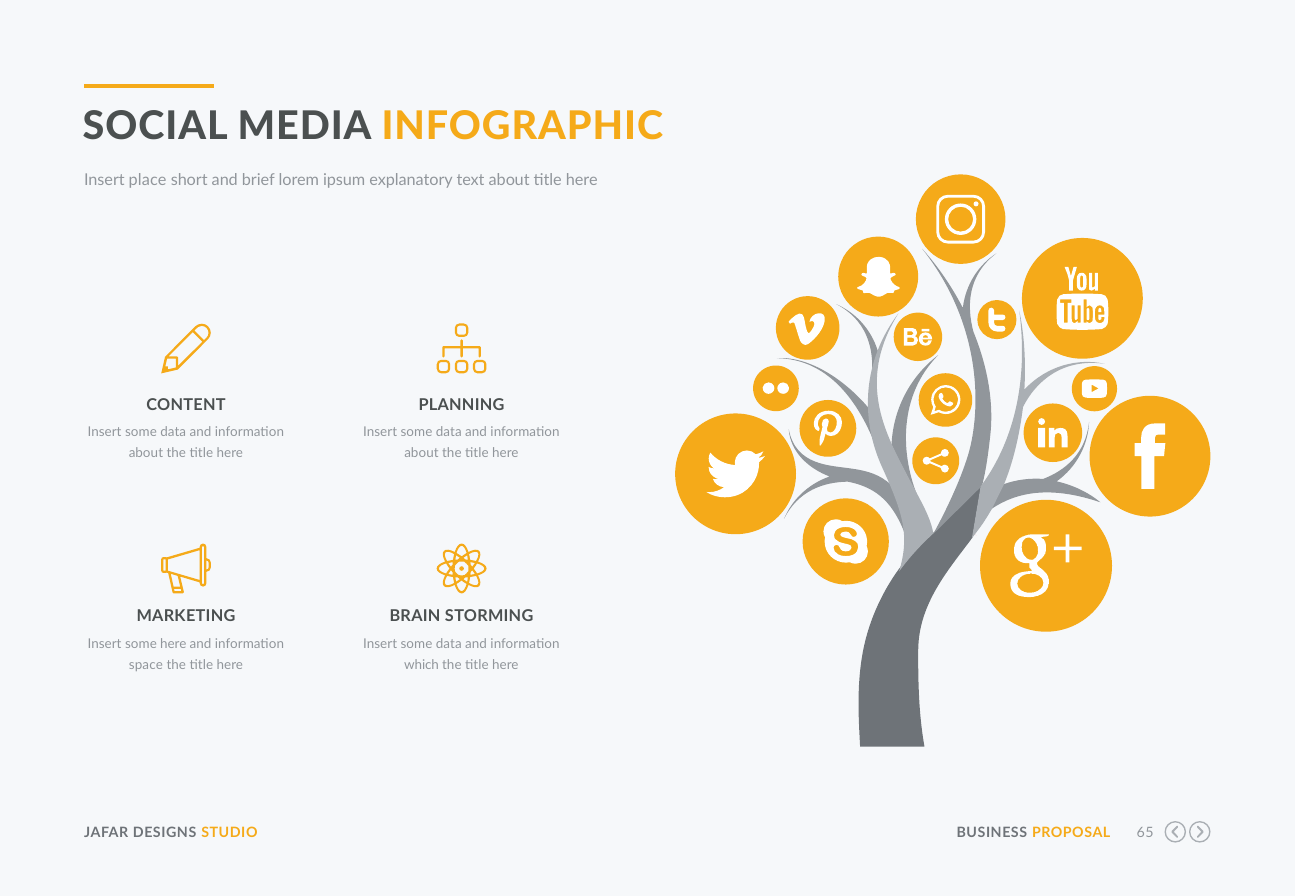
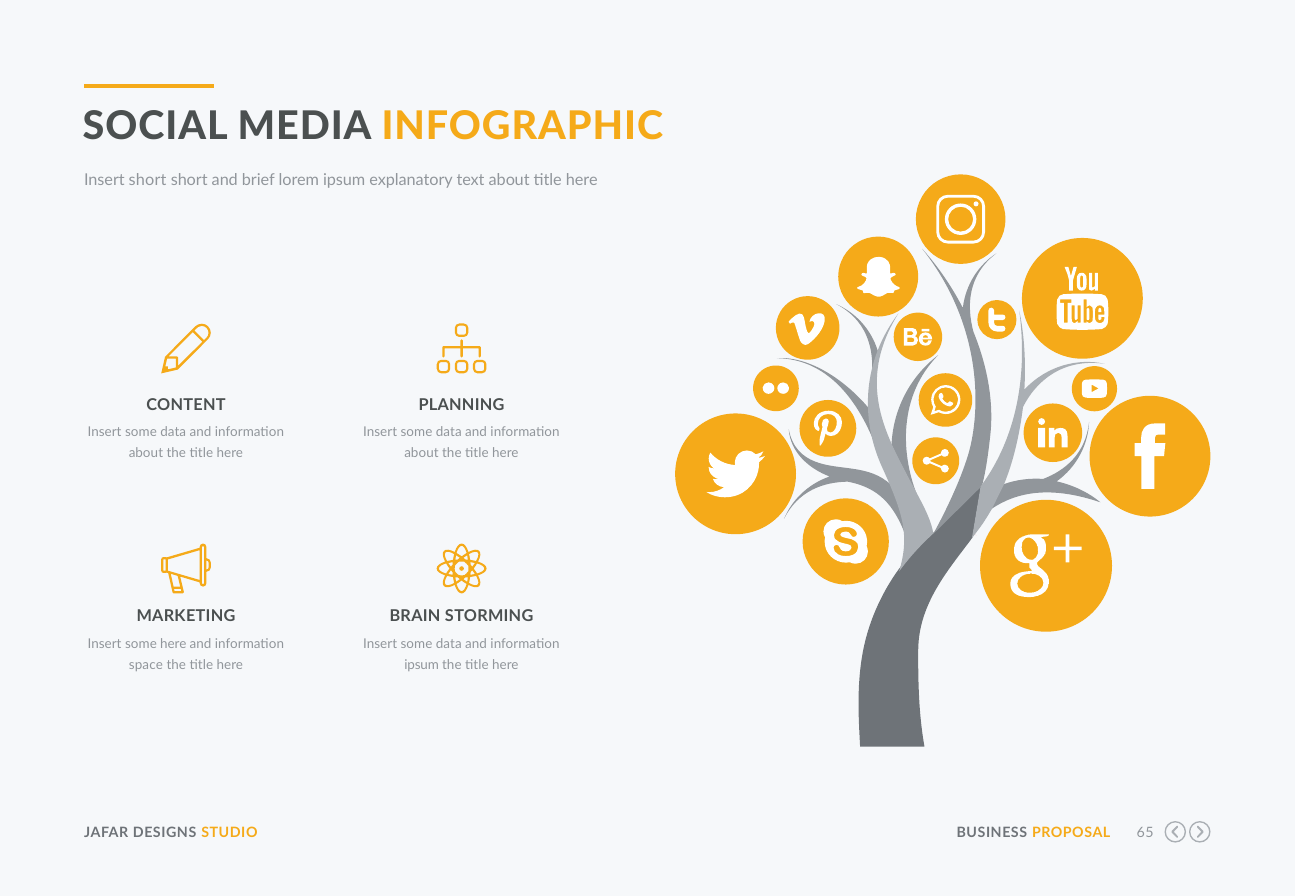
Insert place: place -> short (148, 180)
which: which -> ipsum (422, 665)
